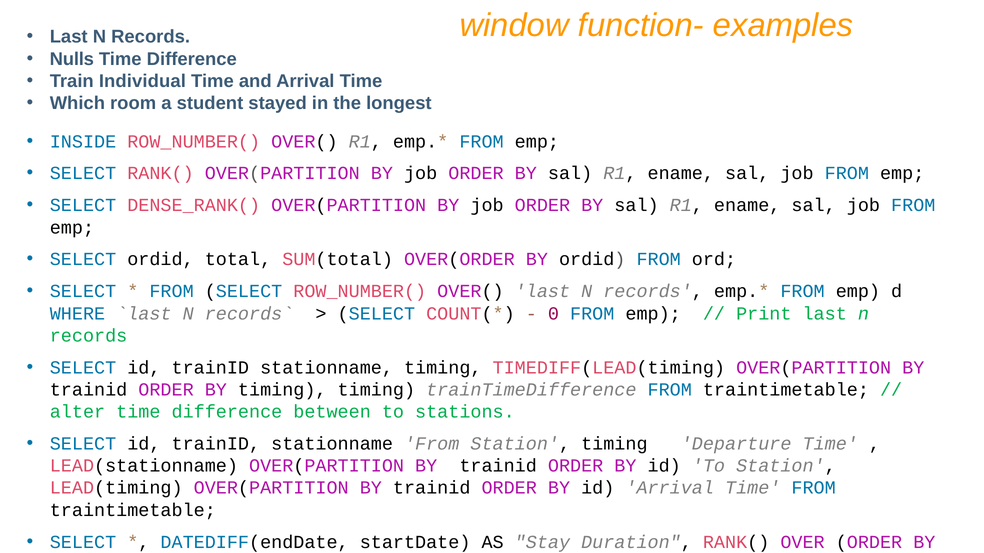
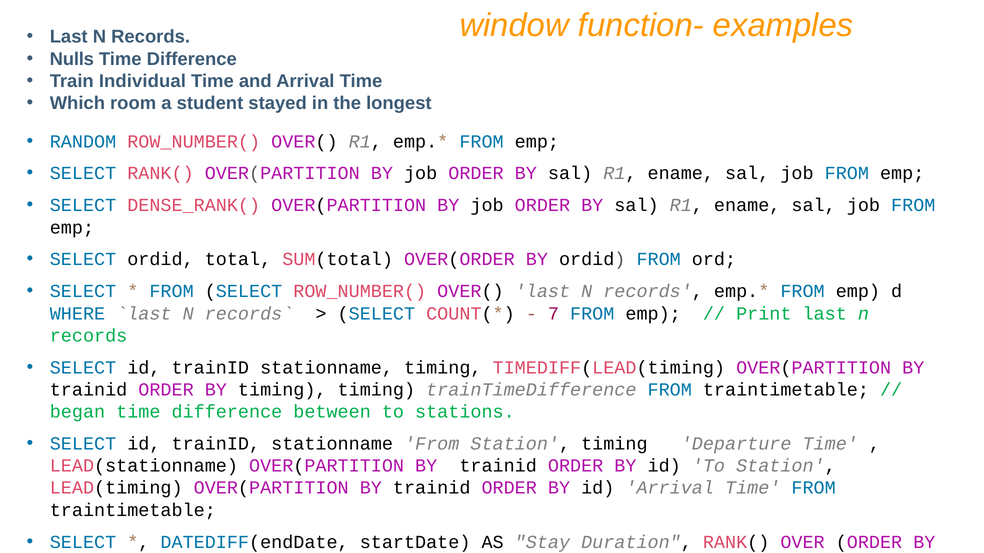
INSIDE: INSIDE -> RANDOM (83, 142)
0: 0 -> 7 (553, 314)
alter: alter -> began (77, 412)
